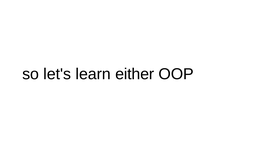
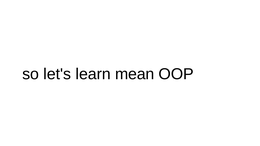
either: either -> mean (135, 74)
